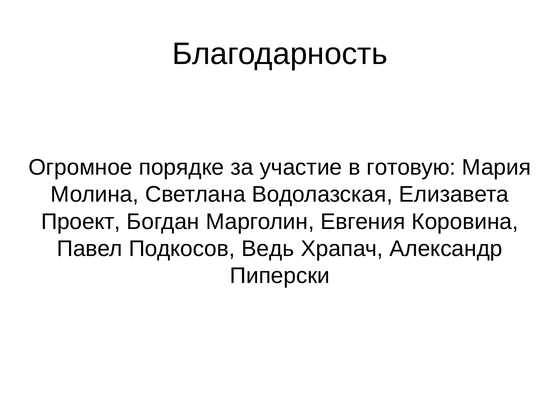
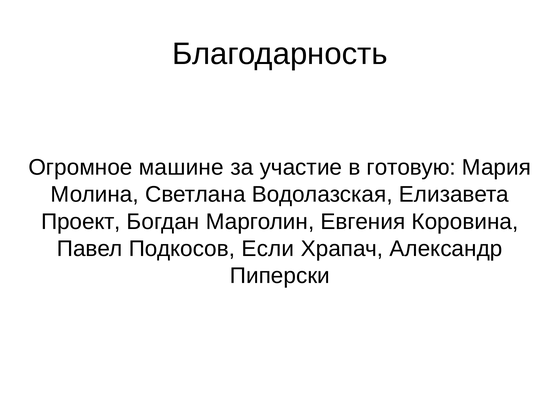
порядке: порядке -> машине (181, 167)
Ведь: Ведь -> Если (268, 249)
